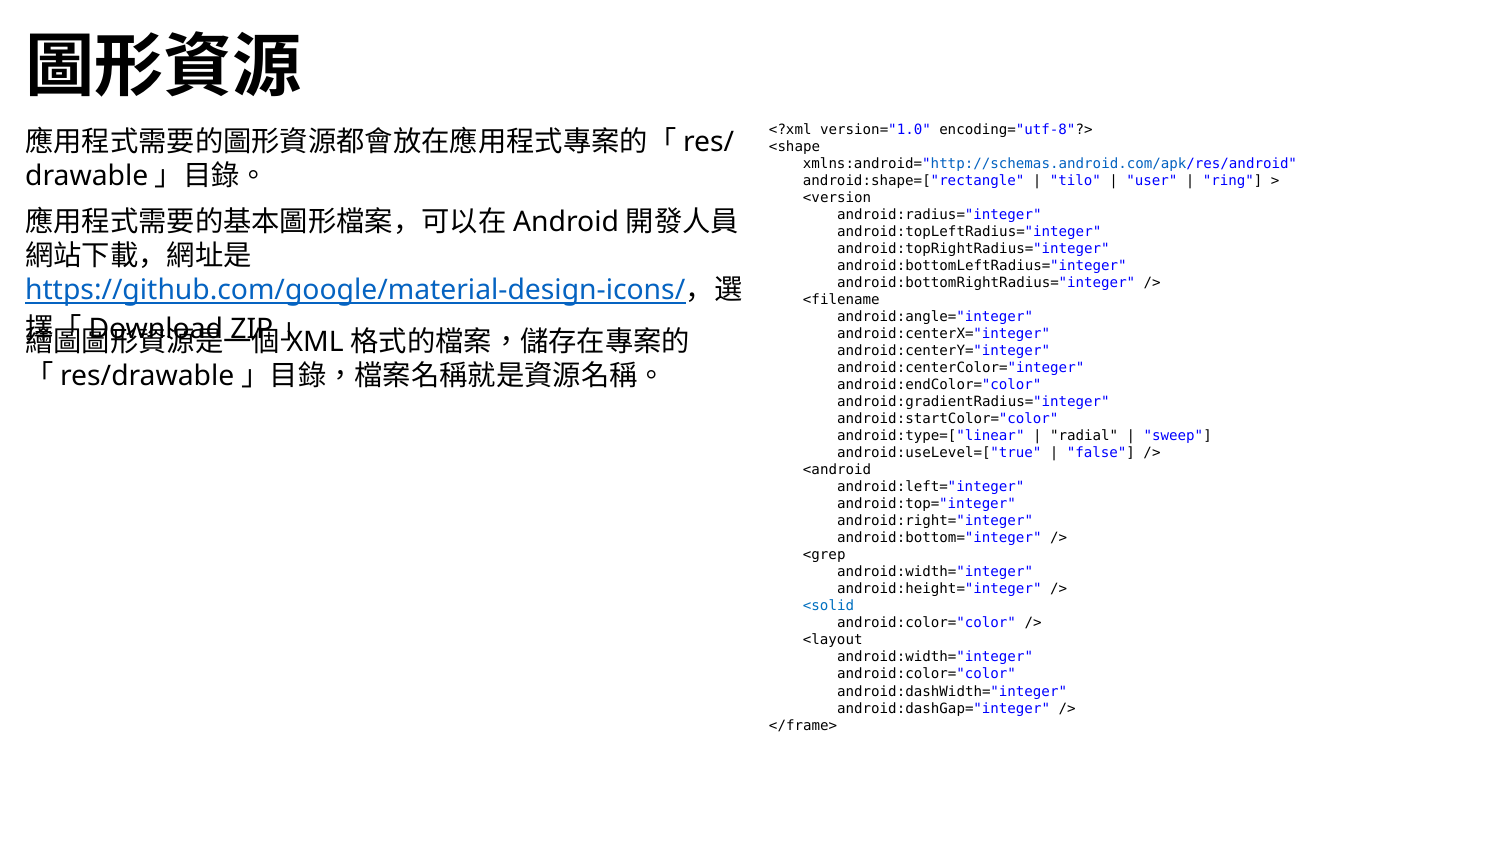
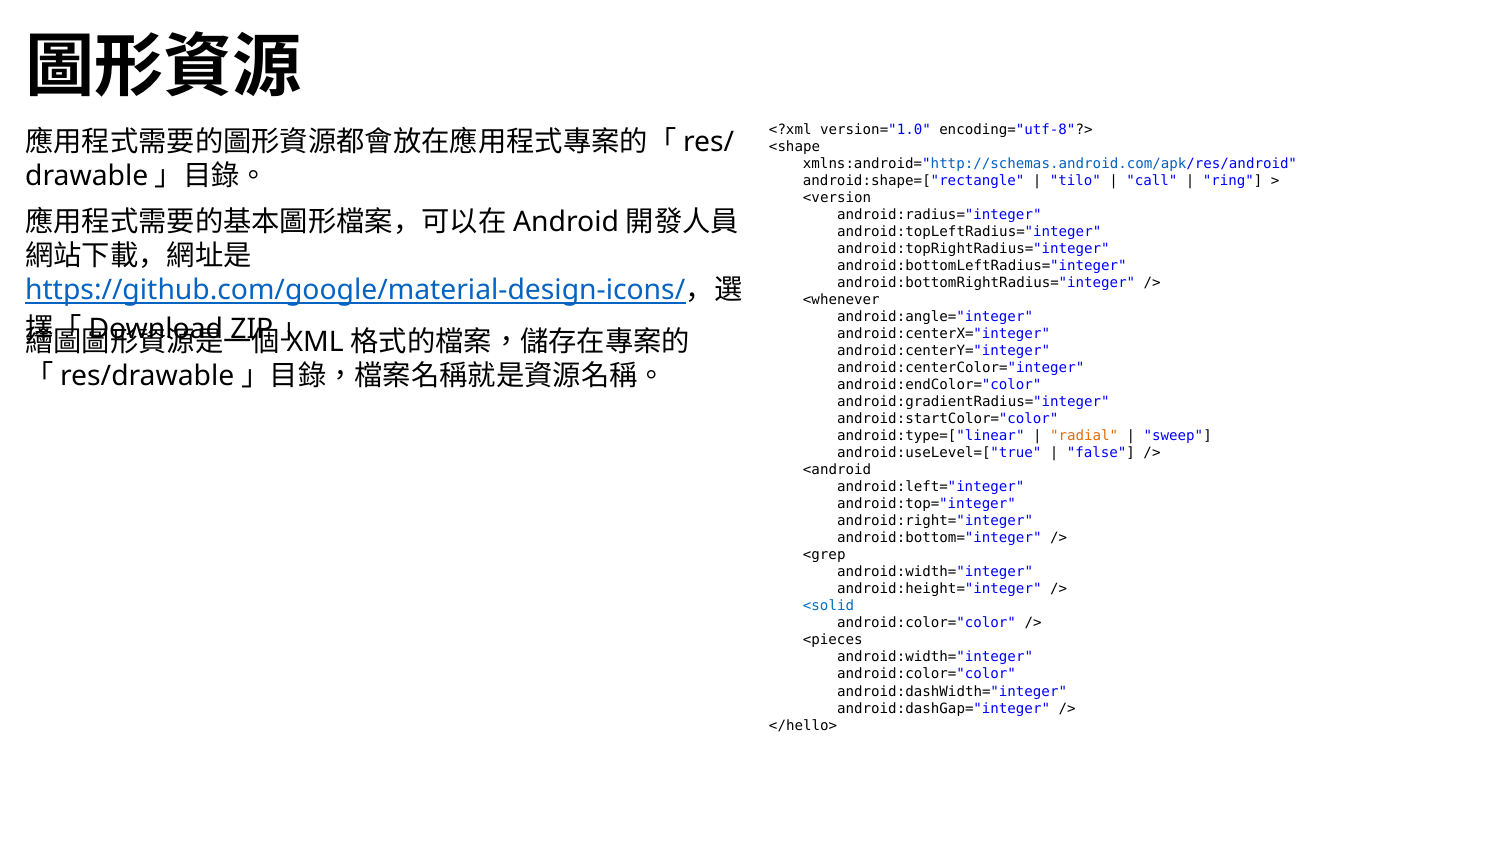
user: user -> call (1152, 181)
<filename: <filename -> <whenever (841, 300)
radial colour: black -> orange (1084, 436)
<layout: <layout -> <pieces (833, 641)
</frame>: </frame> -> </hello> (803, 726)
